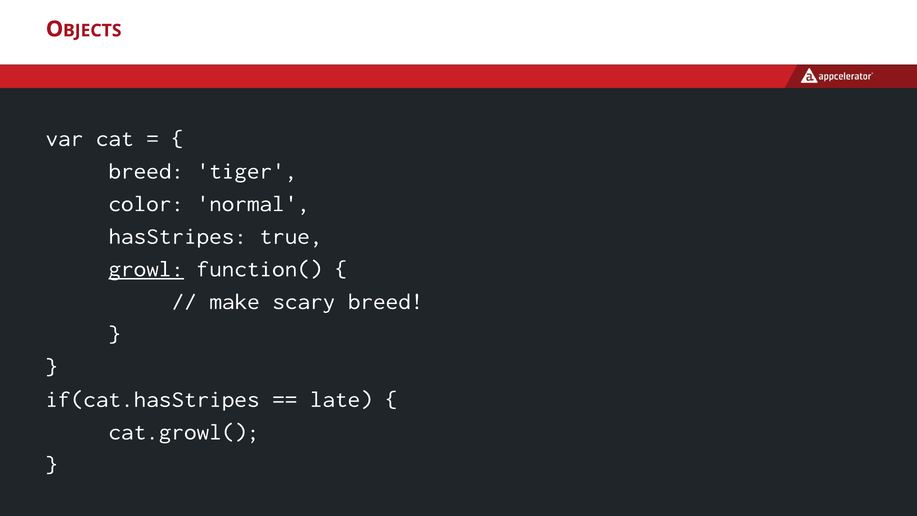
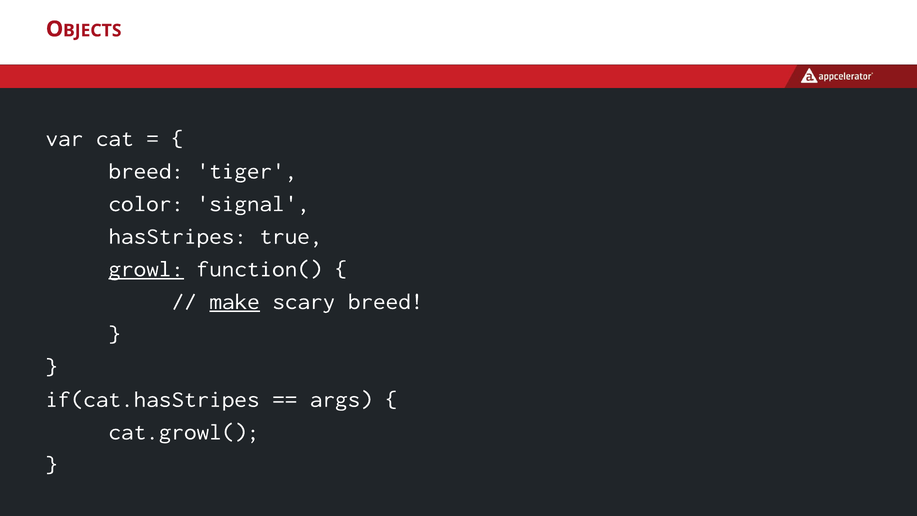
normal: normal -> signal (253, 203)
make underline: none -> present (235, 301)
late: late -> args (341, 399)
